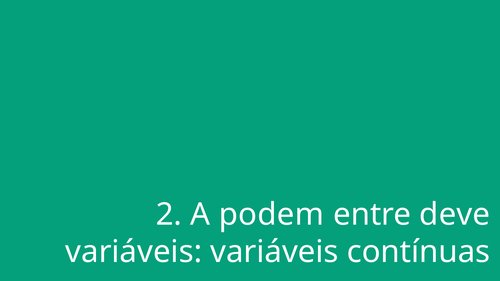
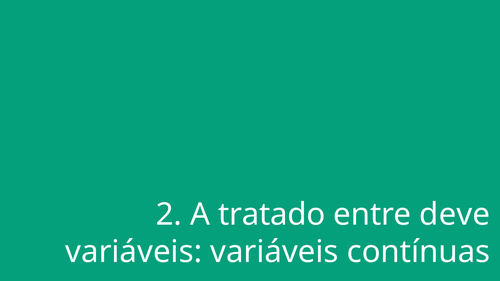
podem: podem -> tratado (272, 215)
